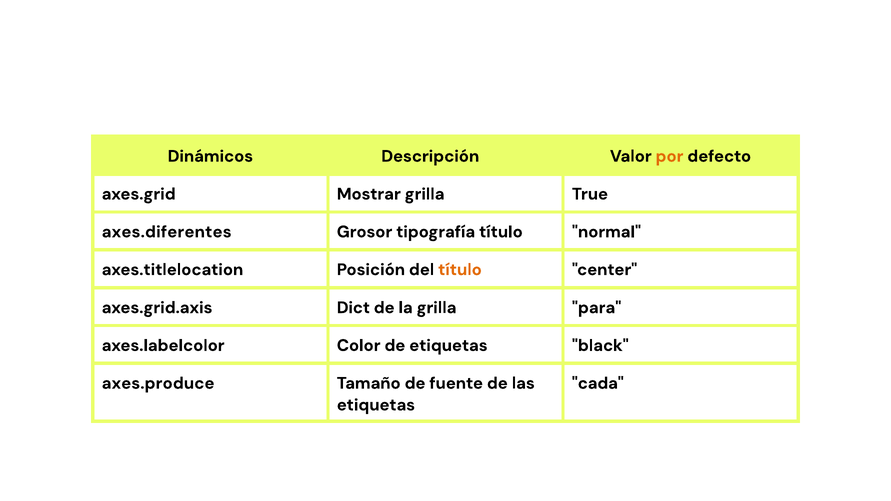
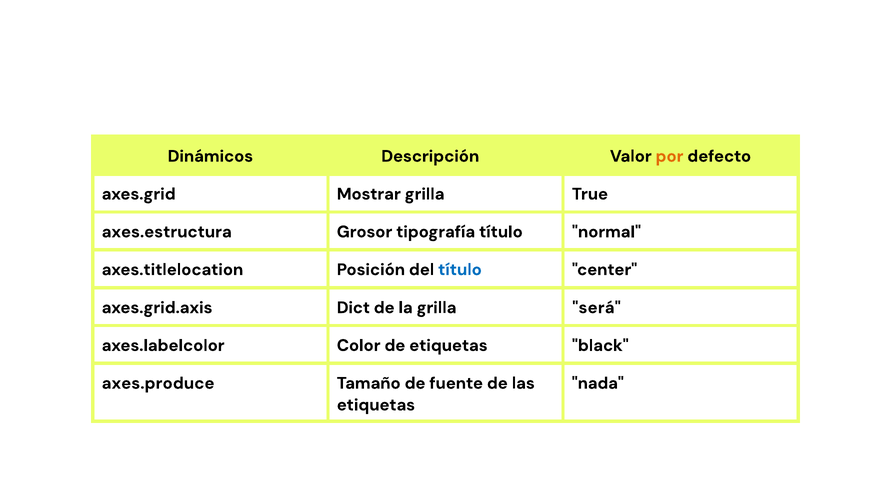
axes.diferentes: axes.diferentes -> axes.estructura (167, 232)
título colour: orange -> blue (460, 270)
para: para -> será (597, 308)
cada: cada -> nada (598, 383)
